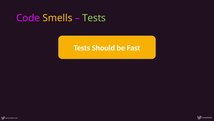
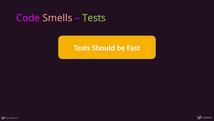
Smells colour: yellow -> pink (57, 18)
